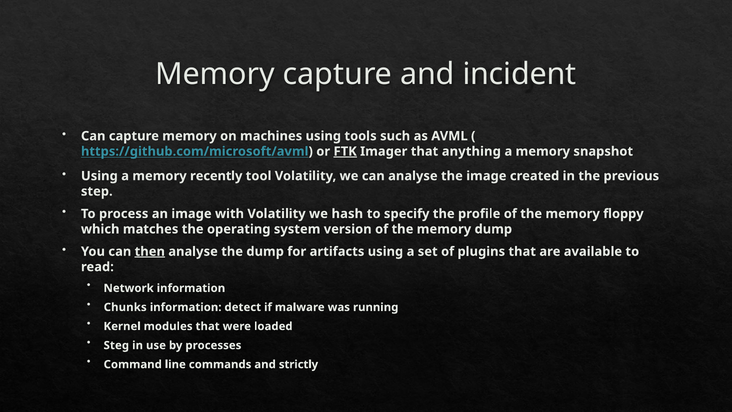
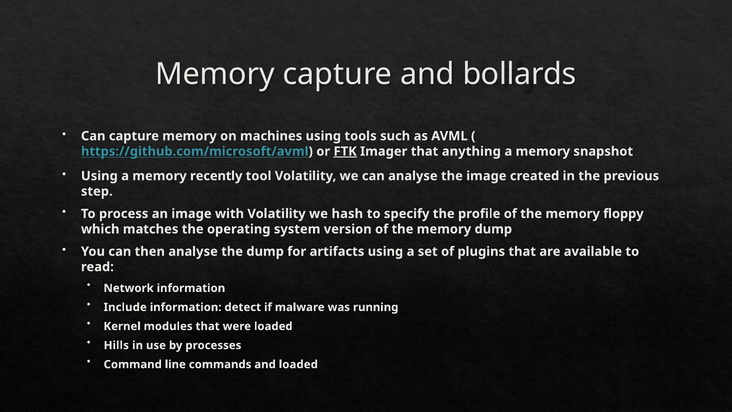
incident: incident -> bollards (519, 74)
then underline: present -> none (150, 251)
Chunks: Chunks -> Include (125, 307)
Steg: Steg -> Hills (116, 345)
and strictly: strictly -> loaded (298, 364)
